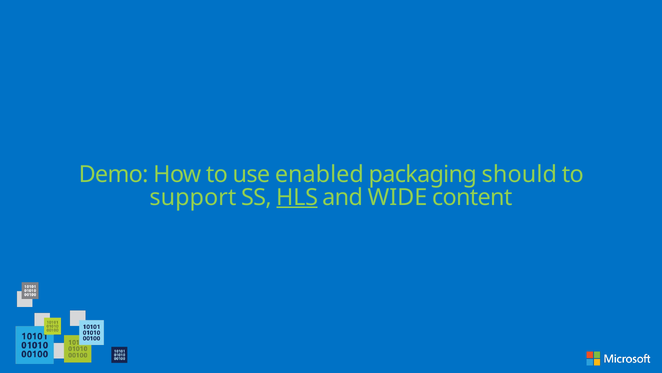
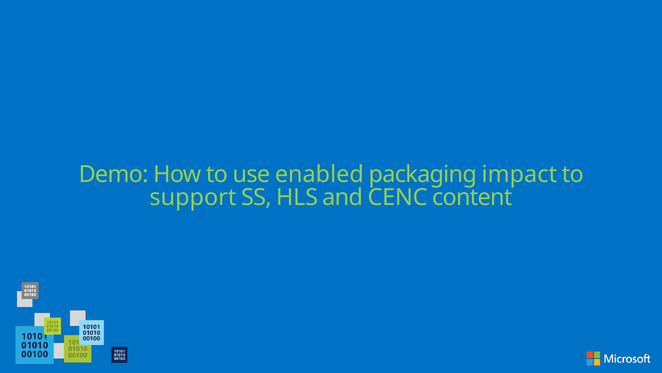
should: should -> impact (519, 174)
HLS underline: present -> none (297, 197)
WIDE: WIDE -> CENC (398, 197)
